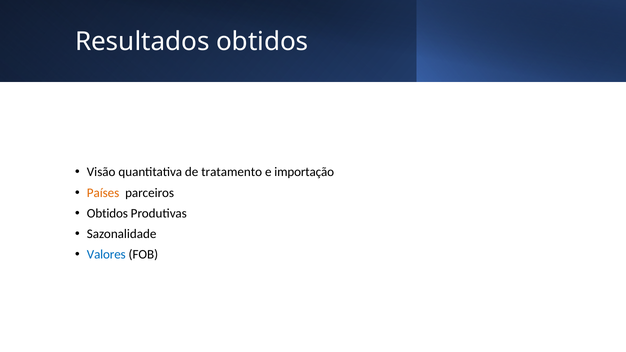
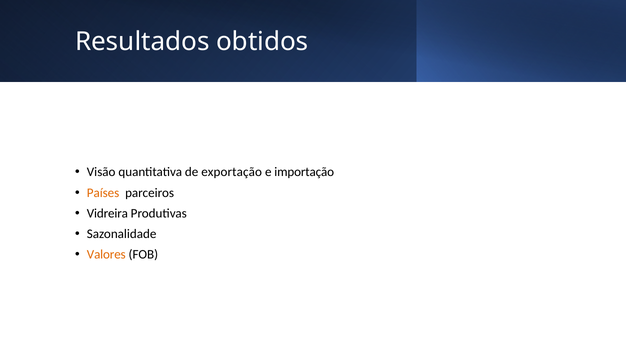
tratamento: tratamento -> exportação (232, 172)
Obtidos: Obtidos -> Vidreira (107, 214)
Valores colour: blue -> orange (106, 255)
